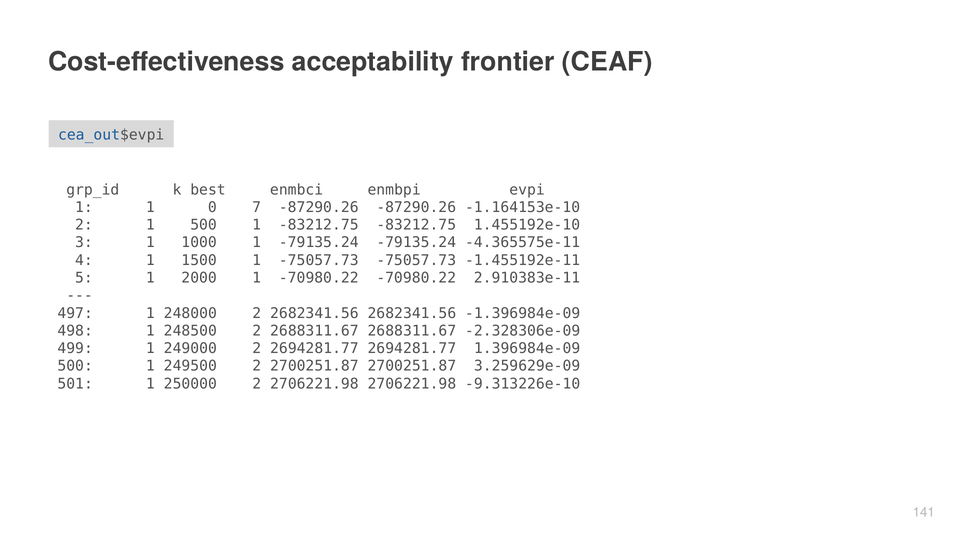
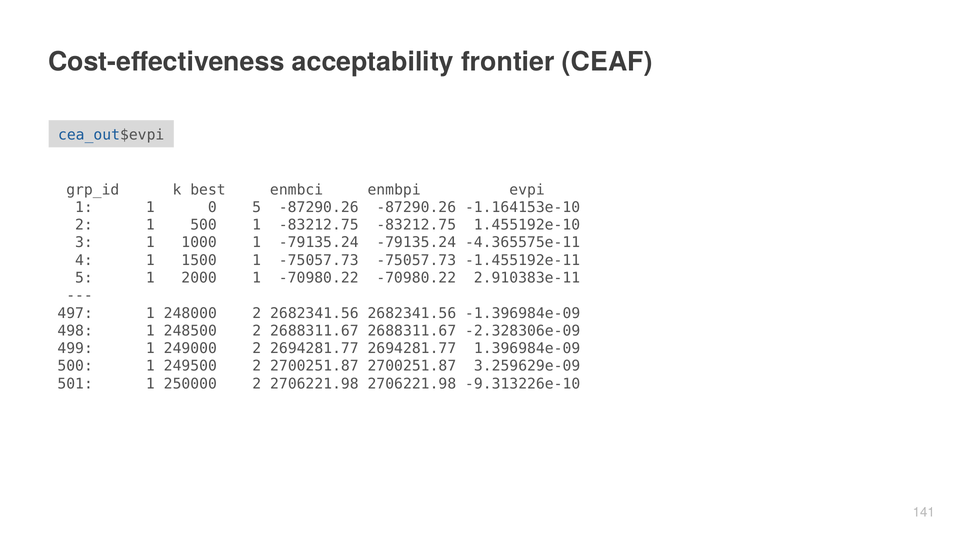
0 7: 7 -> 5 (257, 207)
